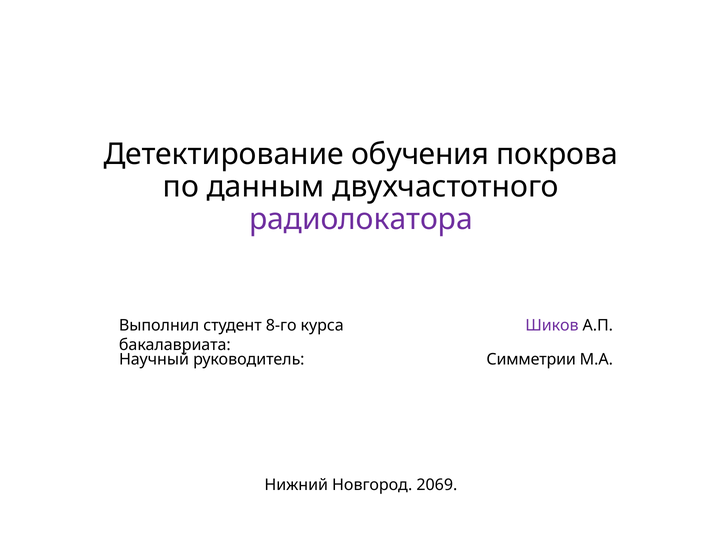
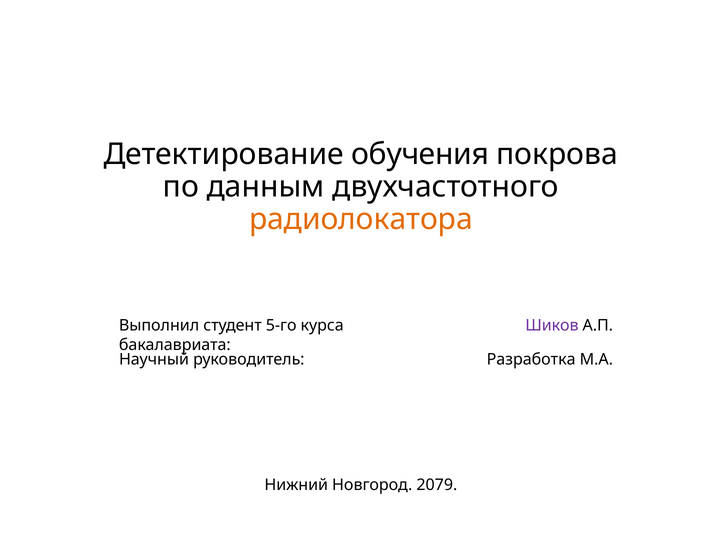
радиолокатора colour: purple -> orange (361, 219)
8-го: 8-го -> 5-го (281, 325)
Симметрии: Симметрии -> Разработка (531, 359)
2069: 2069 -> 2079 (437, 484)
